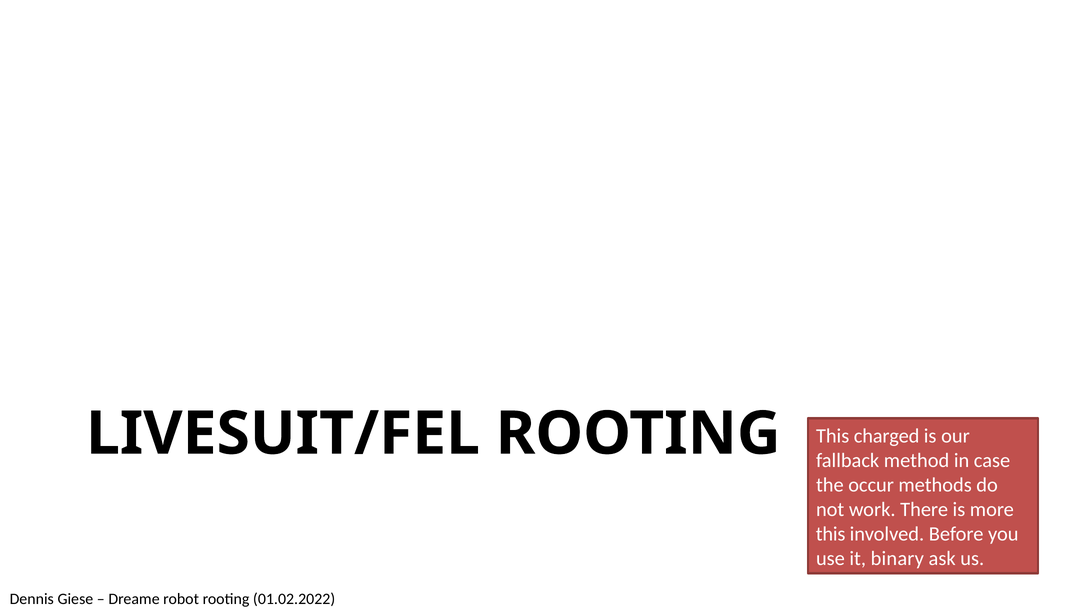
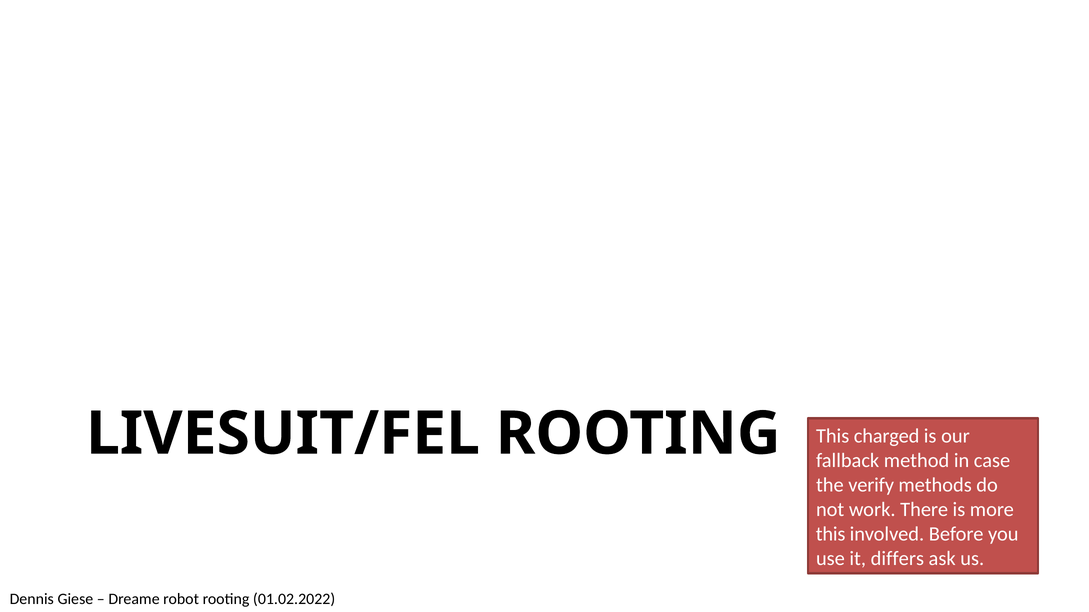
occur: occur -> verify (871, 485)
binary: binary -> differs (897, 559)
